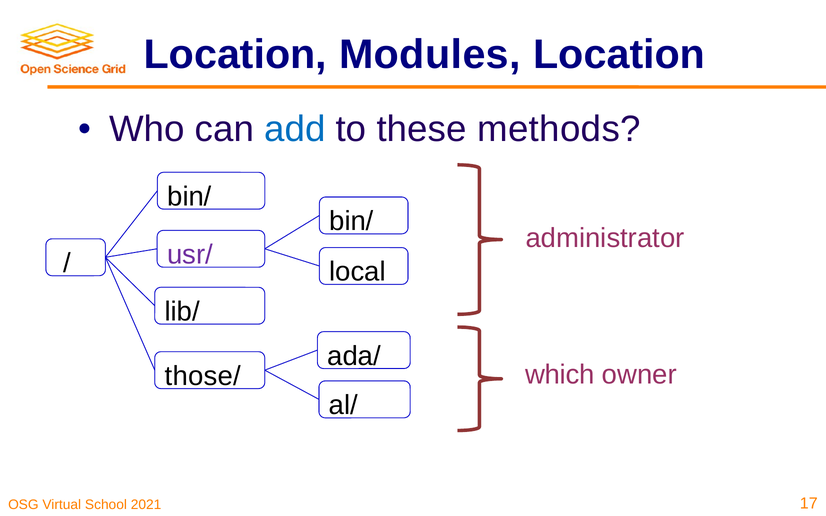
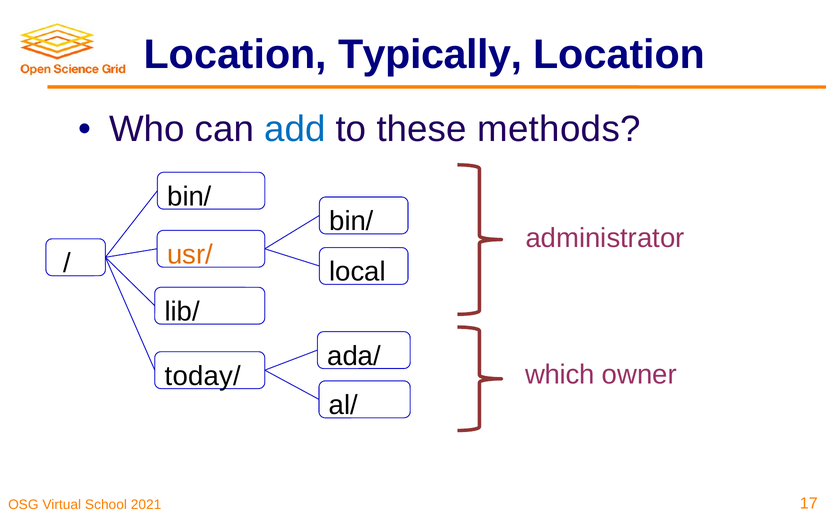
Modules: Modules -> Typically (430, 54)
usr/ colour: purple -> orange (190, 255)
those/: those/ -> today/ (203, 376)
